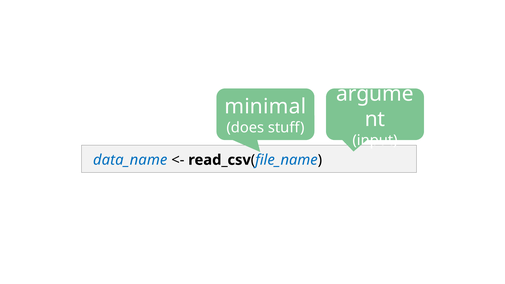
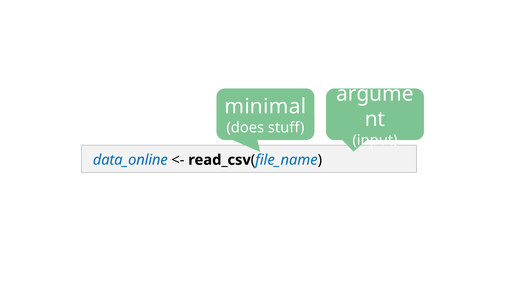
data_name: data_name -> data_online (130, 160)
